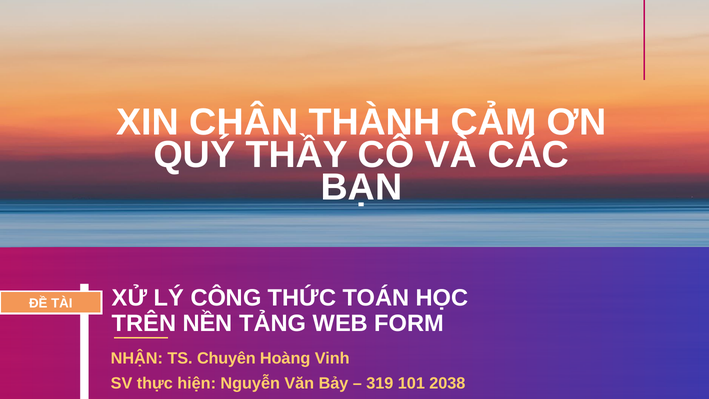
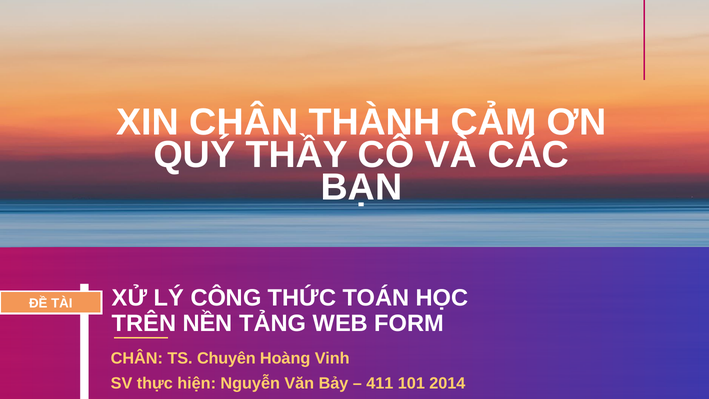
NHẬN: NHẬN -> CHÂN (137, 358)
319: 319 -> 411 (380, 383)
2038: 2038 -> 2014 (447, 383)
